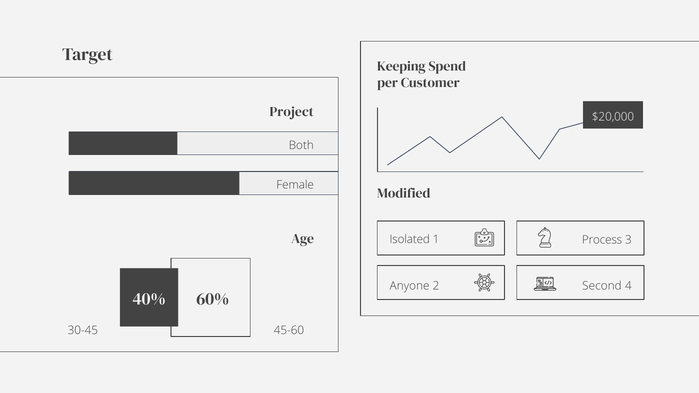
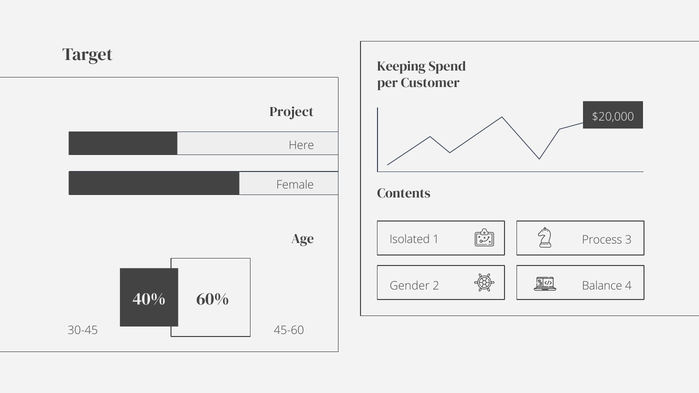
Both: Both -> Here (301, 145)
Modified: Modified -> Contents (404, 193)
Anyone: Anyone -> Gender (410, 286)
Second: Second -> Balance (602, 286)
